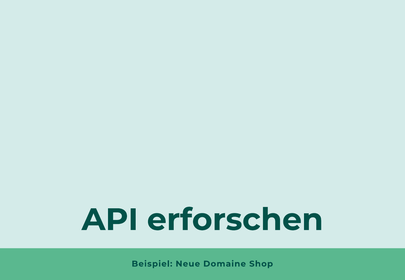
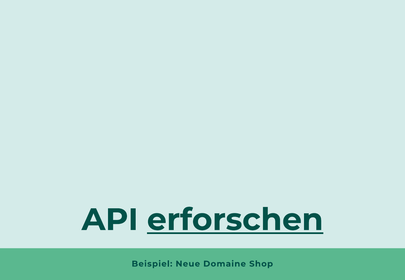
erforschen underline: none -> present (235, 220)
